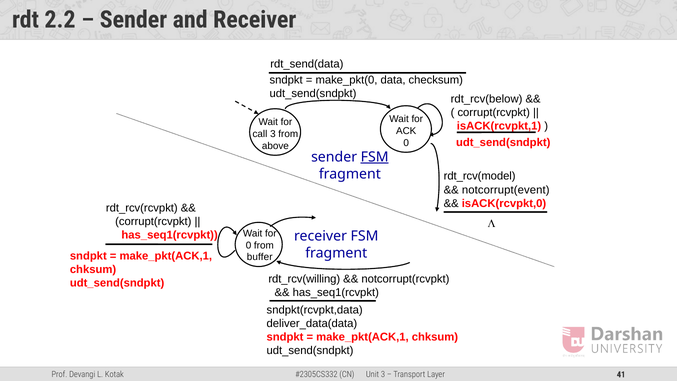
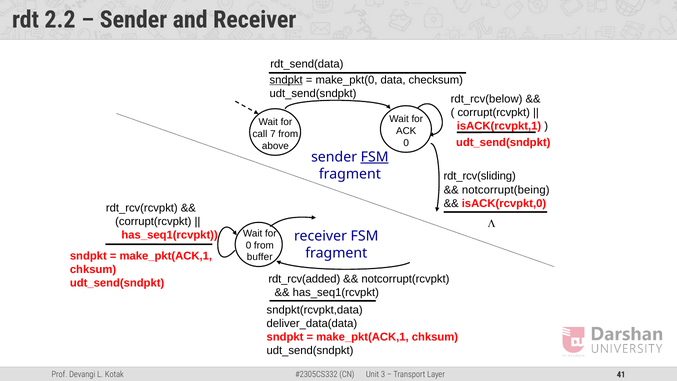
sndpkt underline: none -> present (286, 80)
call 3: 3 -> 7 (273, 134)
rdt_rcv(model: rdt_rcv(model -> rdt_rcv(sliding (480, 176)
notcorrupt(event: notcorrupt(event -> notcorrupt(being (506, 190)
rdt_rcv(willing: rdt_rcv(willing -> rdt_rcv(added (304, 279)
